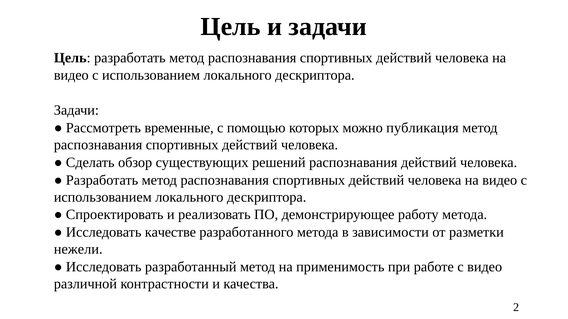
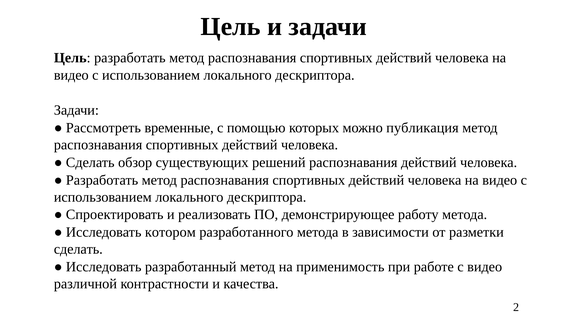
качестве: качестве -> котором (170, 233)
нежели: нежели -> сделать (78, 250)
